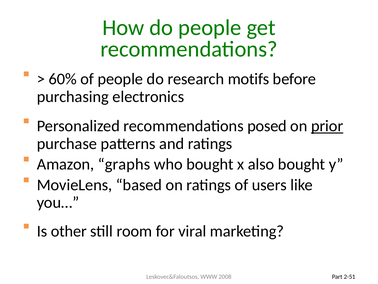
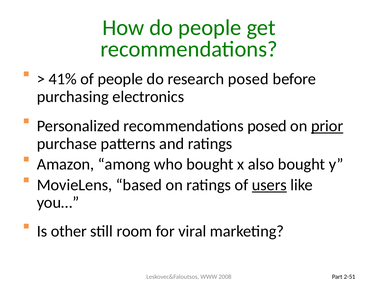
60%: 60% -> 41% (63, 79)
research motifs: motifs -> posed (248, 79)
graphs: graphs -> among (124, 164)
users underline: none -> present (269, 185)
